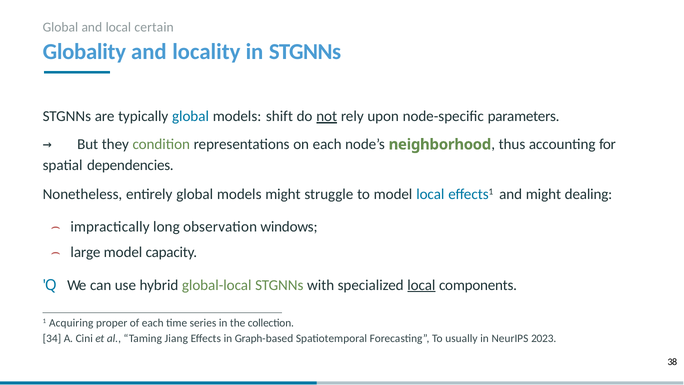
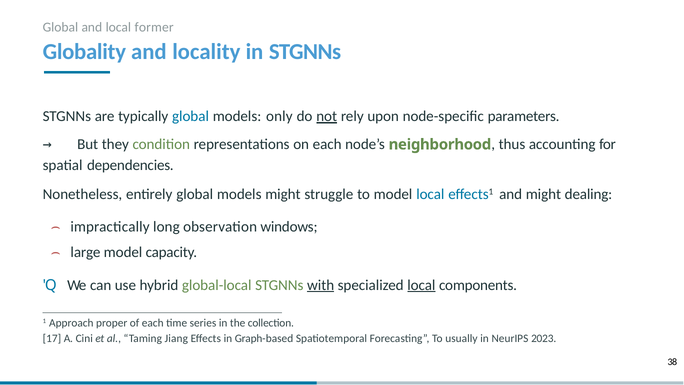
certain: certain -> former (154, 27)
shift: shift -> only (279, 116)
with underline: none -> present (321, 285)
Acquiring: Acquiring -> Approach (71, 323)
34: 34 -> 17 (52, 338)
